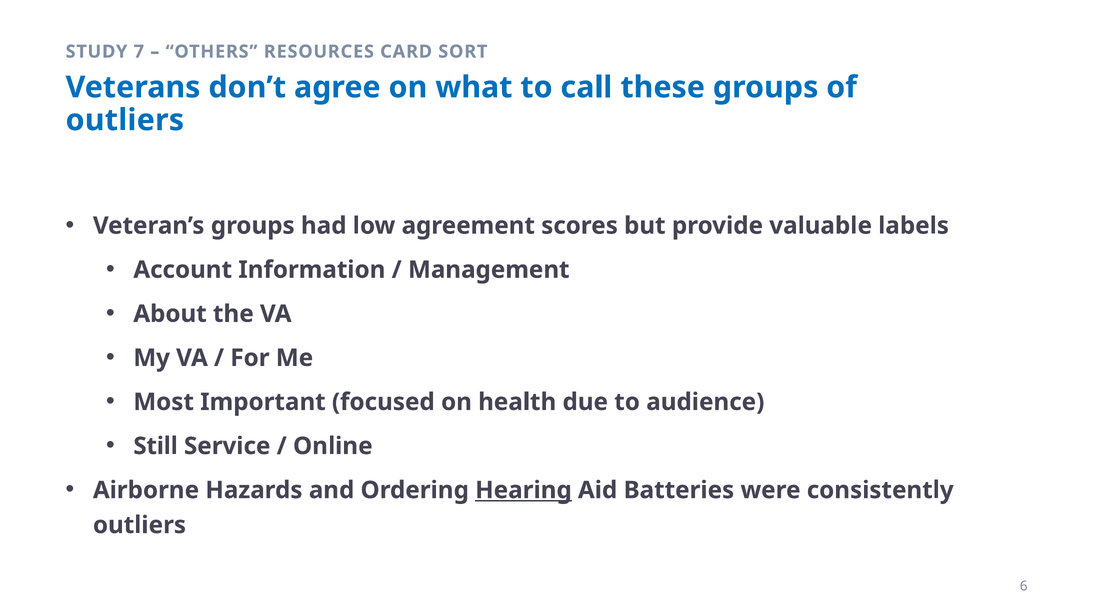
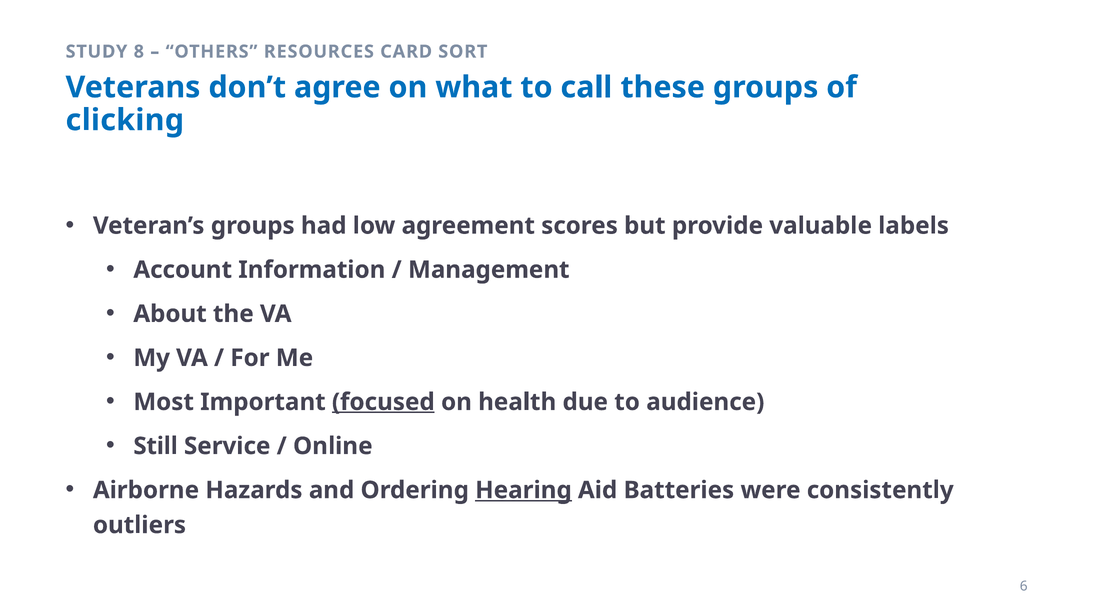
7: 7 -> 8 (139, 52)
outliers: outliers -> clicking (125, 120)
focused underline: none -> present (383, 402)
